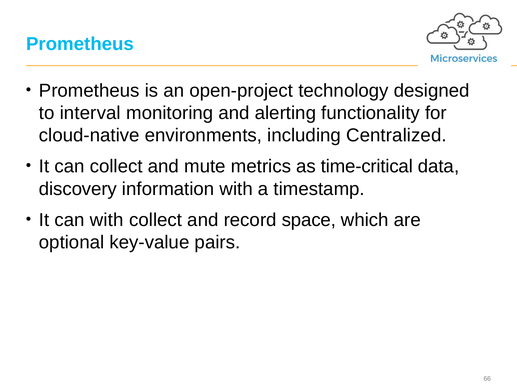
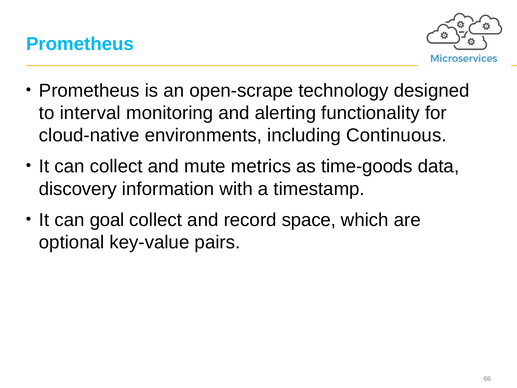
open-project: open-project -> open-scrape (241, 91)
Centralized: Centralized -> Continuous (396, 135)
time-critical: time-critical -> time-goods (367, 166)
can with: with -> goal (107, 220)
